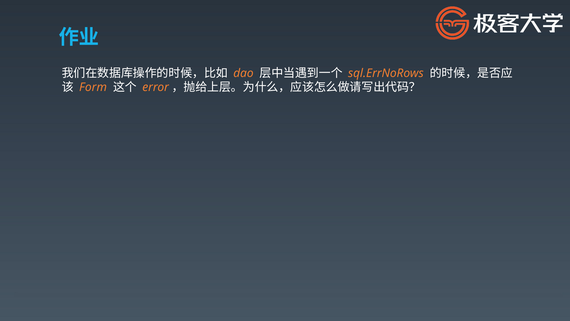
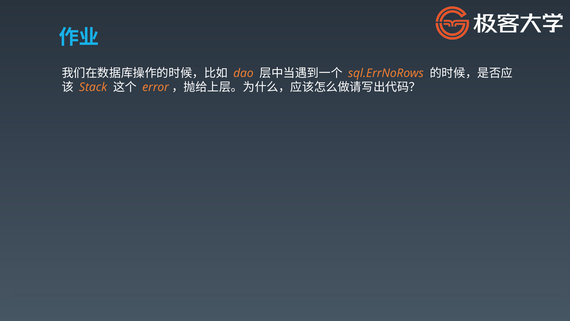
Form: Form -> Stack (93, 87)
